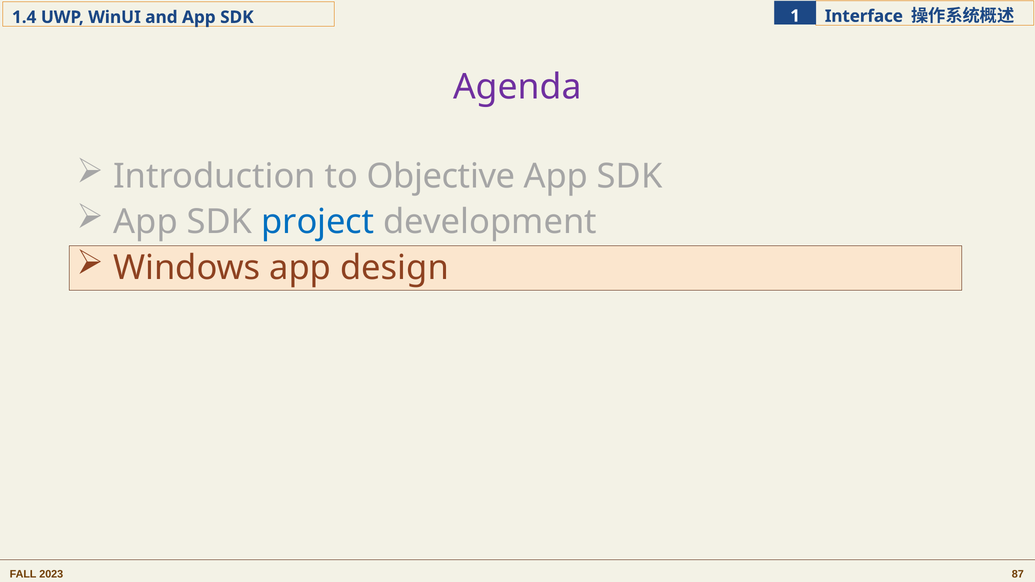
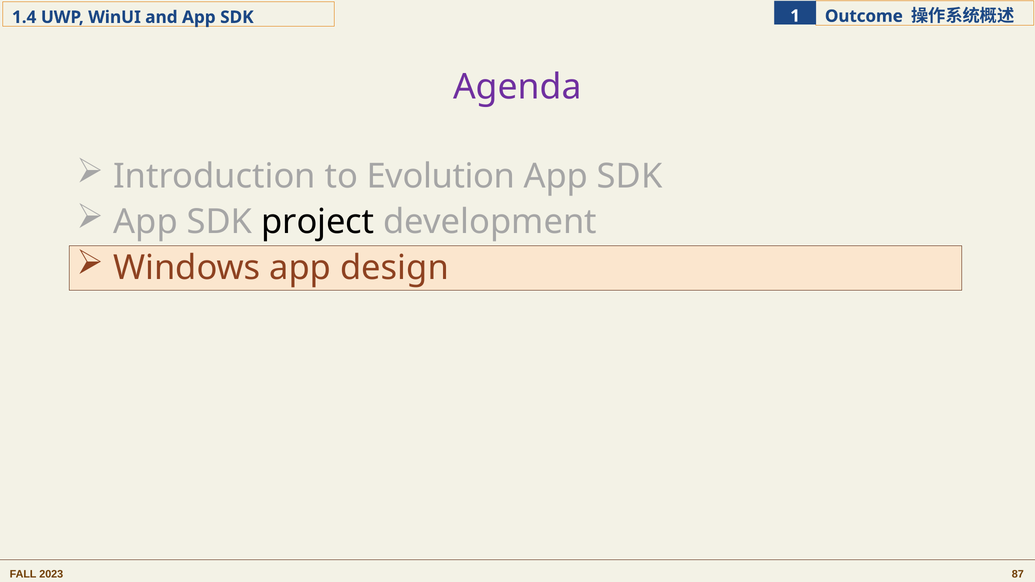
Interface: Interface -> Outcome (864, 16)
Objective: Objective -> Evolution (441, 176)
project colour: blue -> black (318, 222)
